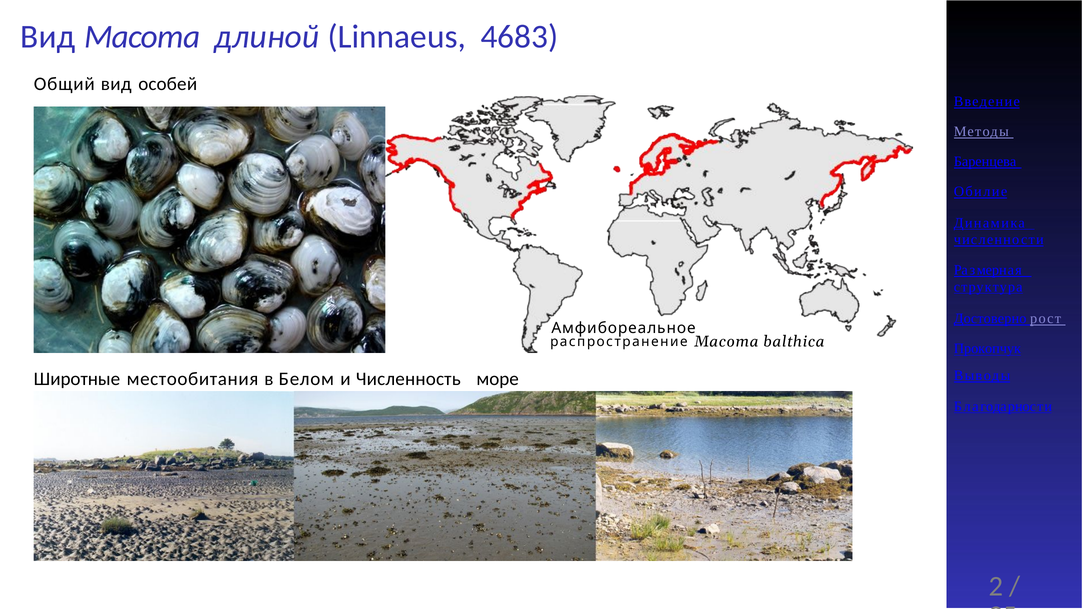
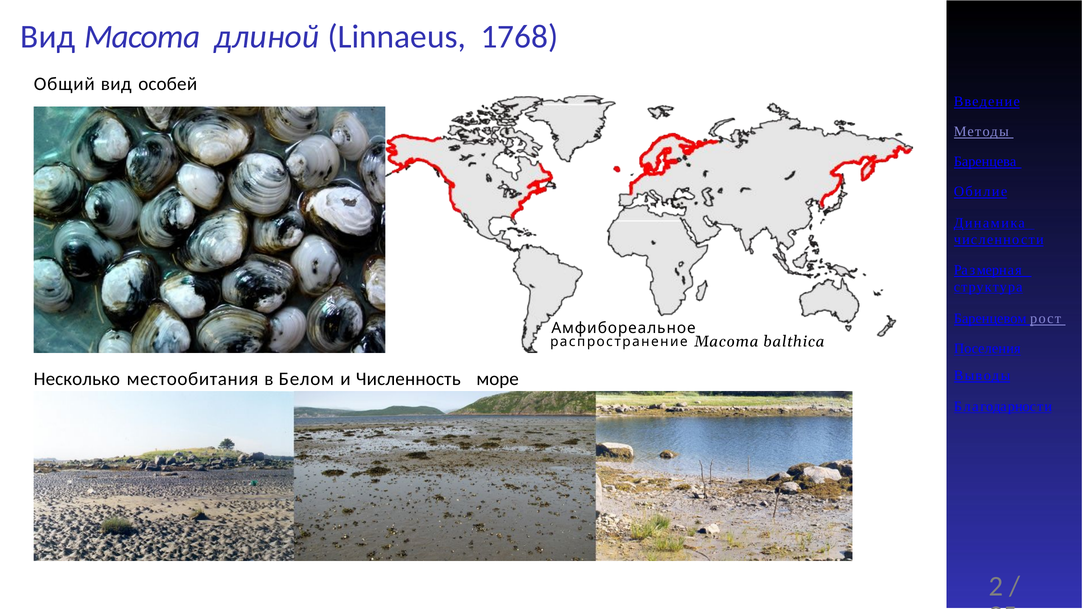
4683: 4683 -> 1768 (519, 37)
Достоверно: Достоверно -> Баренцевом (990, 319)
Прокопчук: Прокопчук -> Поселения (987, 349)
Широтные: Широтные -> Несколько (77, 379)
